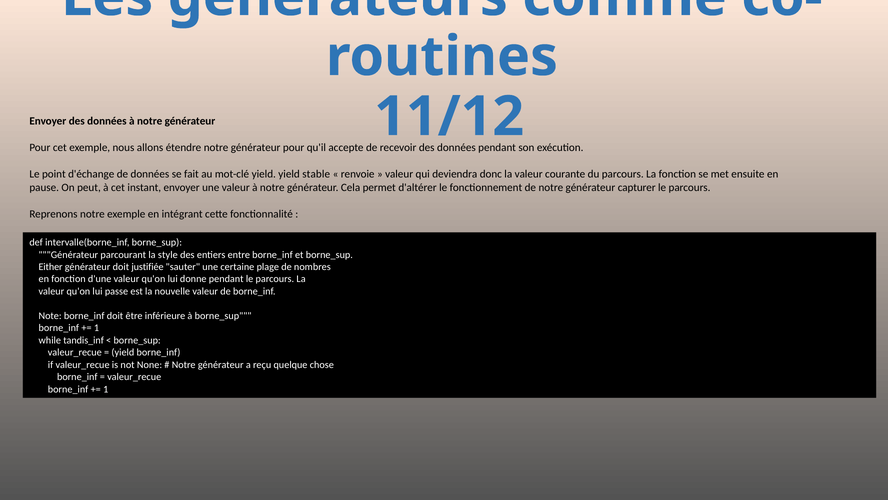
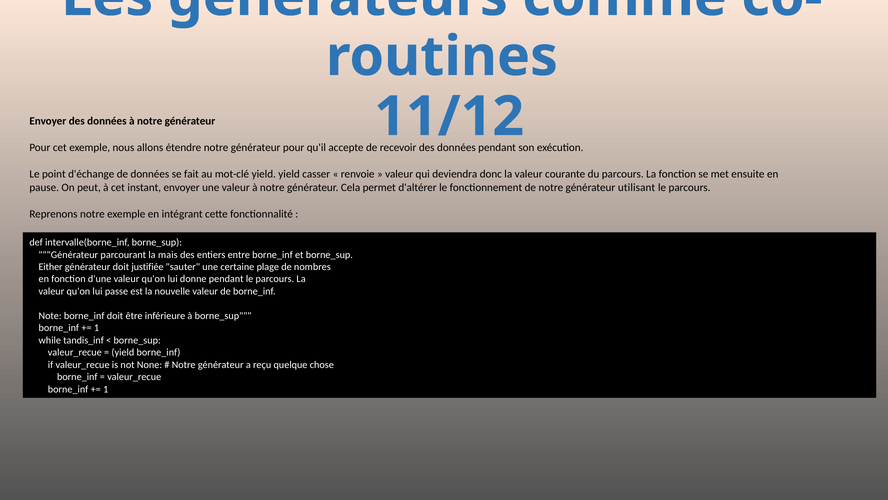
stable: stable -> casser (316, 174)
capturer: capturer -> utilisant (637, 187)
style: style -> mais (168, 254)
